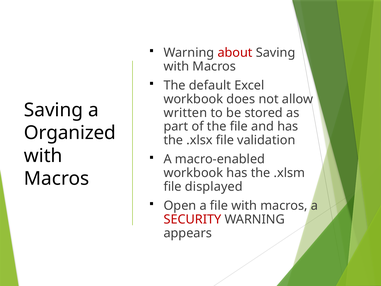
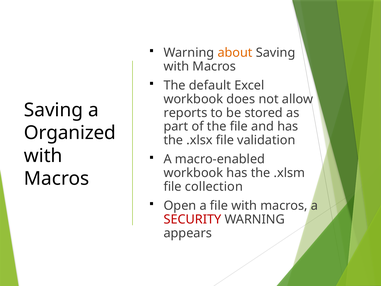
about colour: red -> orange (235, 53)
written: written -> reports (185, 113)
displayed: displayed -> collection (214, 187)
